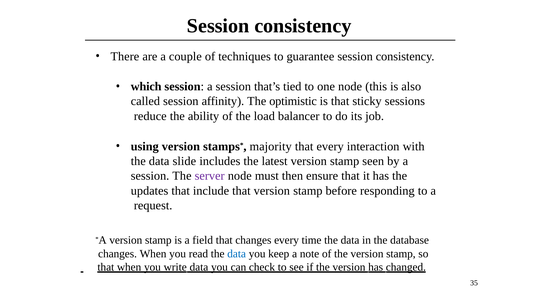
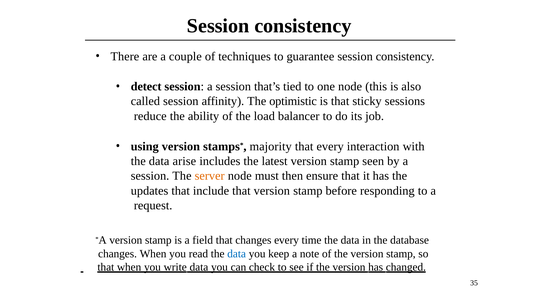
which: which -> detect (146, 87)
slide: slide -> arise (184, 161)
server colour: purple -> orange (210, 176)
